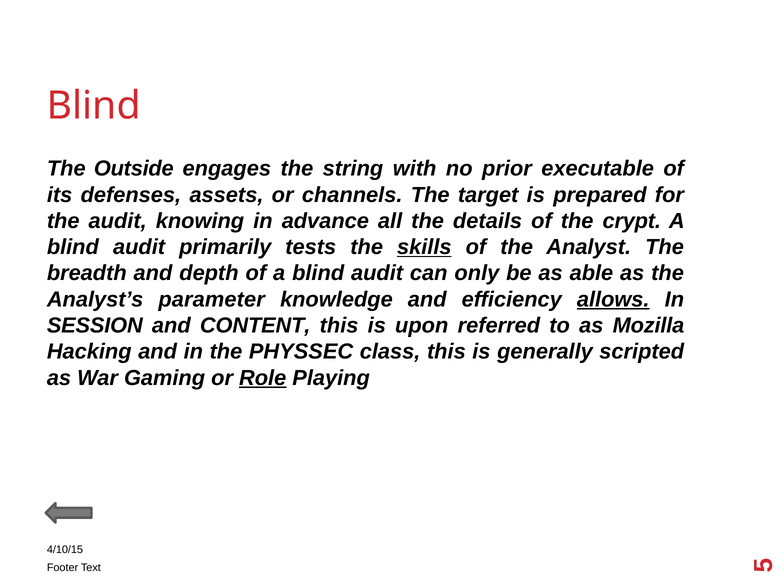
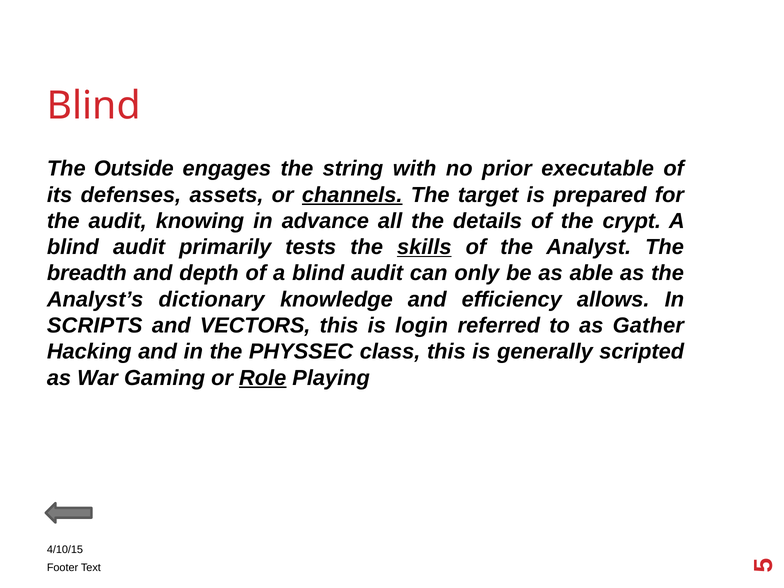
channels underline: none -> present (352, 195)
parameter: parameter -> dictionary (212, 299)
allows underline: present -> none (613, 299)
SESSION: SESSION -> SCRIPTS (95, 326)
CONTENT: CONTENT -> VECTORS (255, 326)
upon: upon -> login (422, 326)
Mozilla: Mozilla -> Gather (648, 326)
